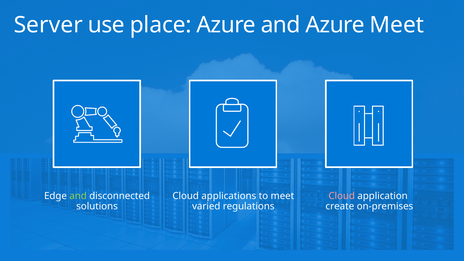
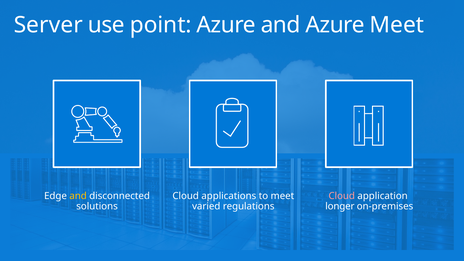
place: place -> point (161, 25)
and colour: light green -> yellow (78, 196)
create: create -> longer (340, 206)
